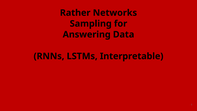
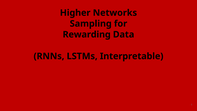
Rather: Rather -> Higher (75, 13)
Answering: Answering -> Rewarding (87, 34)
